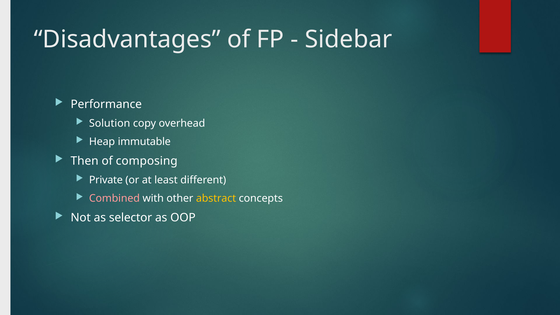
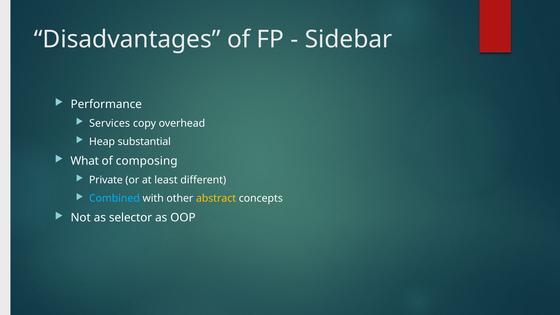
Solution: Solution -> Services (110, 123)
immutable: immutable -> substantial (144, 142)
Then: Then -> What (85, 161)
Combined colour: pink -> light blue (114, 198)
